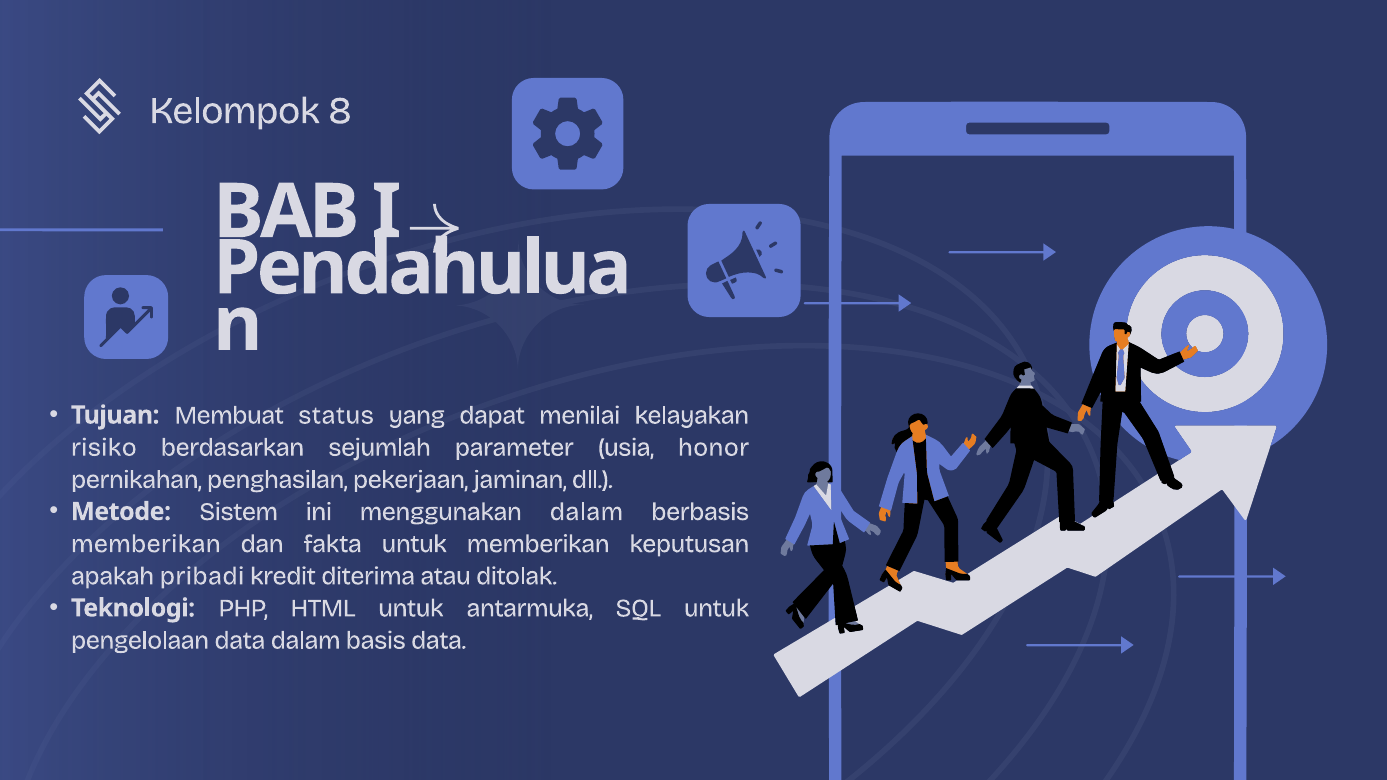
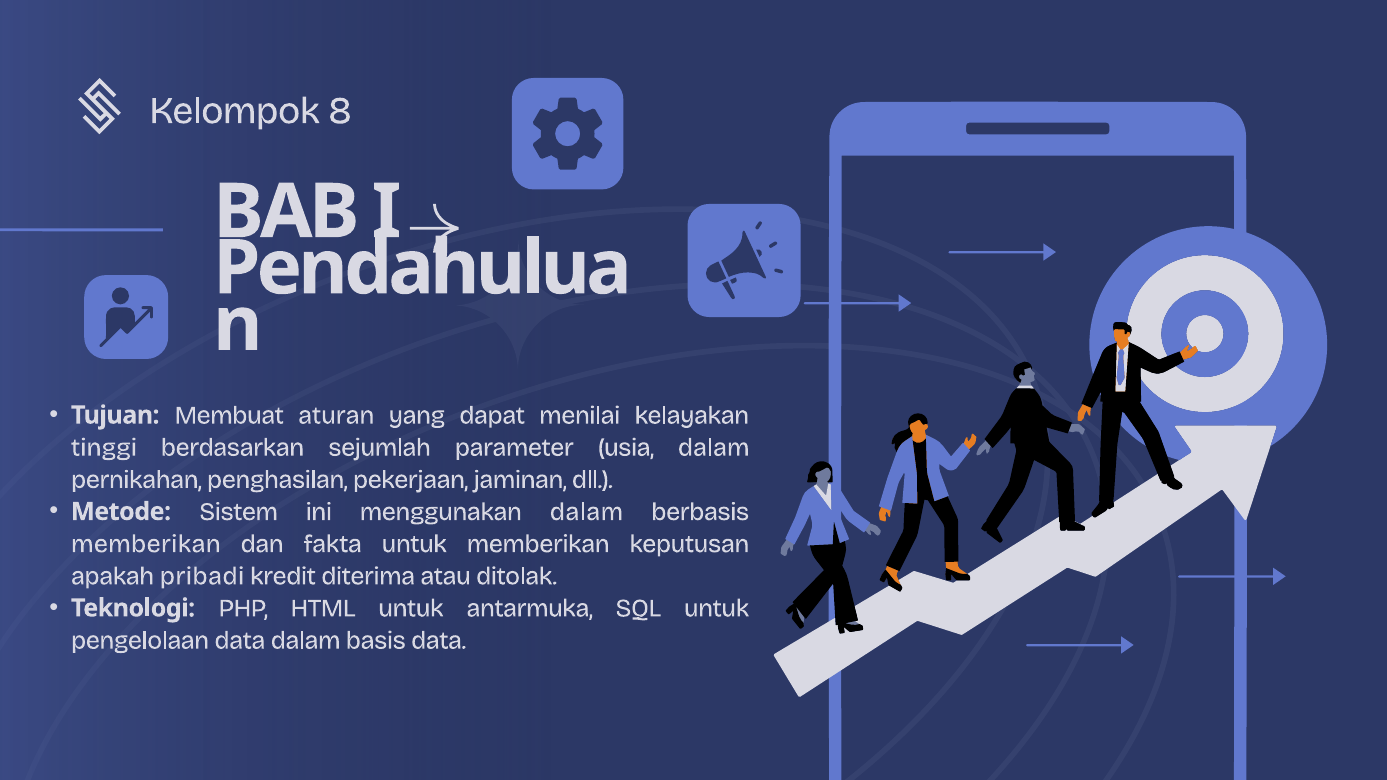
status: status -> aturan (336, 415)
risiko: risiko -> tinggi (104, 447)
usia honor: honor -> dalam (714, 447)
